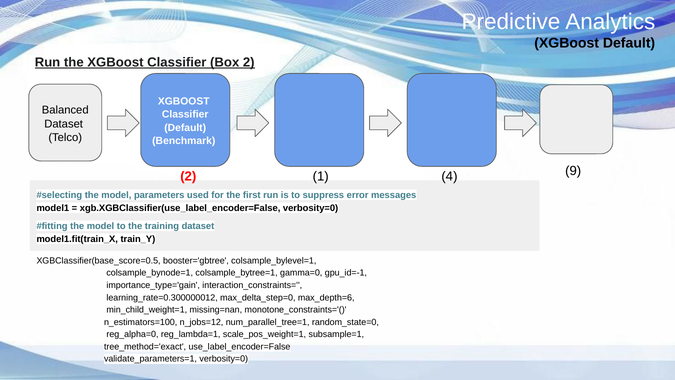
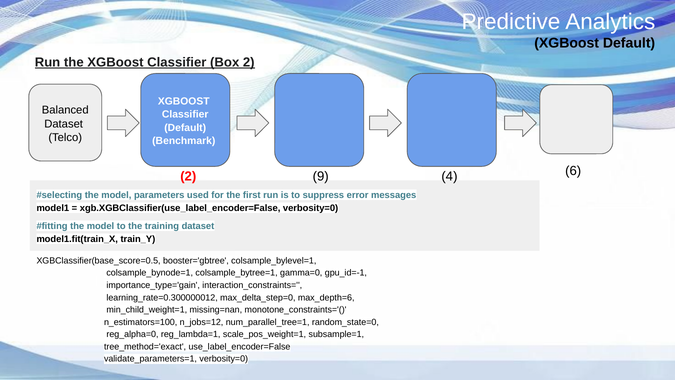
1: 1 -> 9 (321, 176)
9: 9 -> 6 (573, 171)
